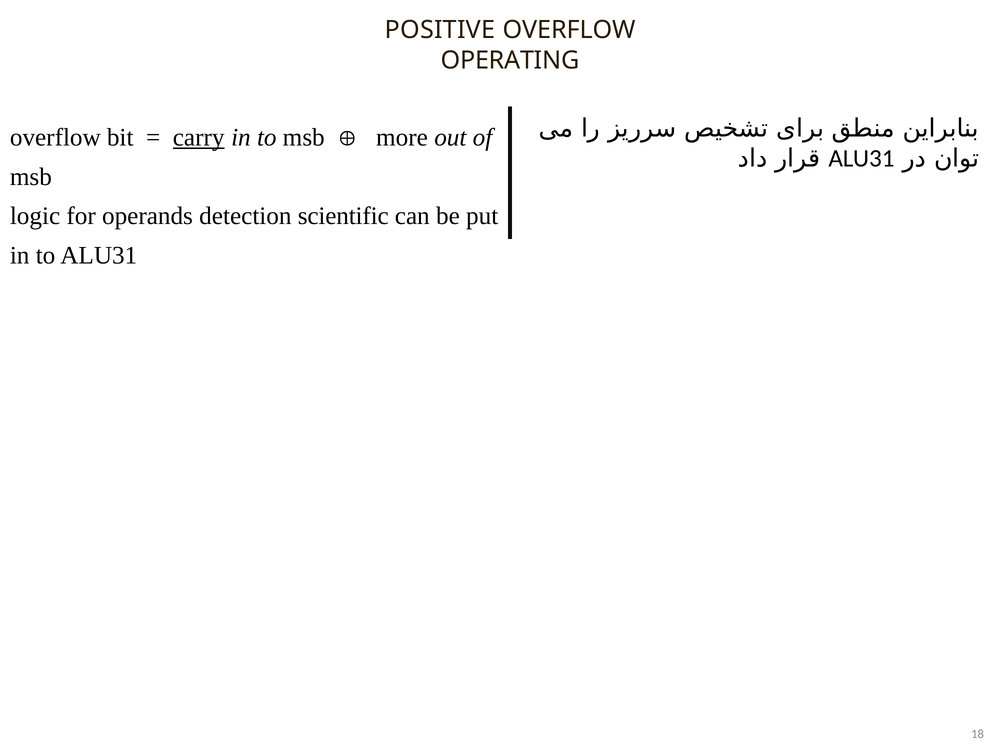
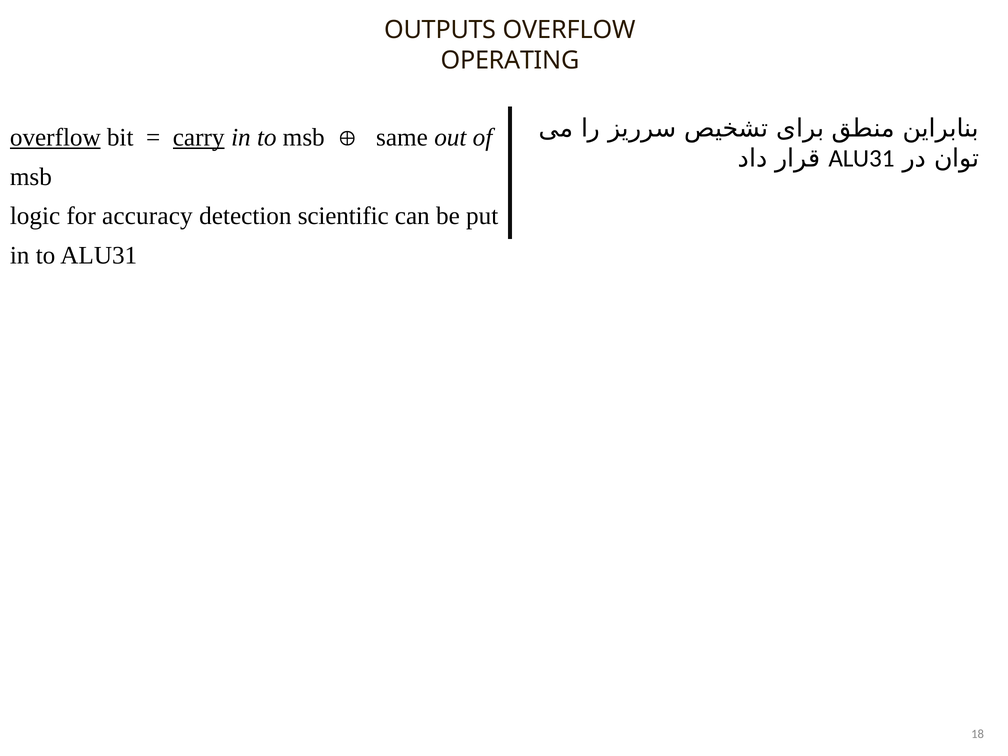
POSITIVE: POSITIVE -> OUTPUTS (440, 30)
overflow underline: none -> present (55, 137)
more: more -> same (402, 137)
operands: operands -> accuracy (147, 216)
